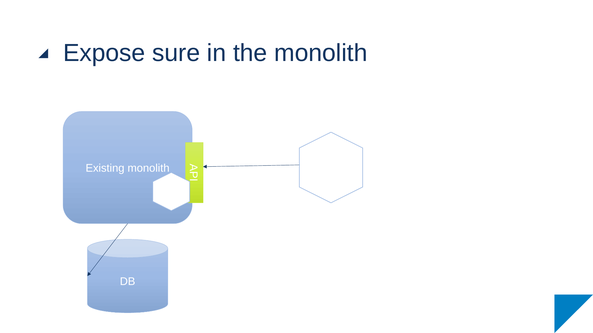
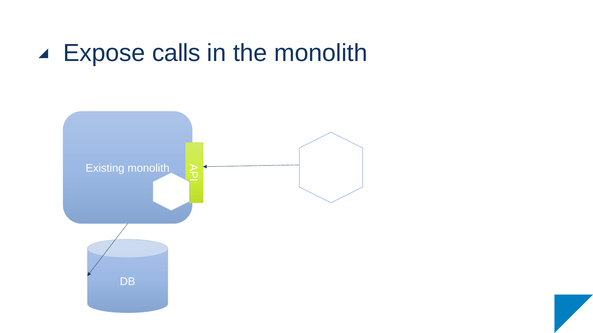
sure: sure -> calls (176, 53)
